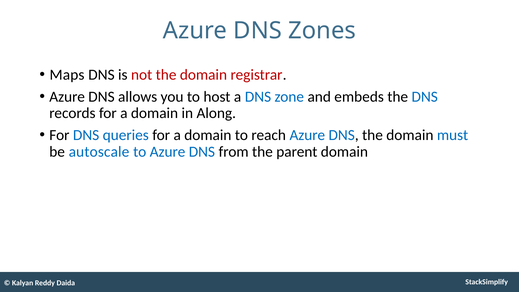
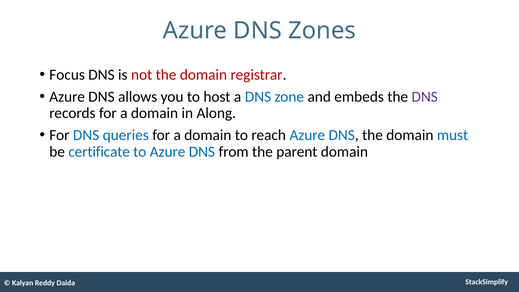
Maps: Maps -> Focus (67, 75)
DNS colour: blue -> purple (425, 97)
autoscale: autoscale -> certificate (99, 152)
